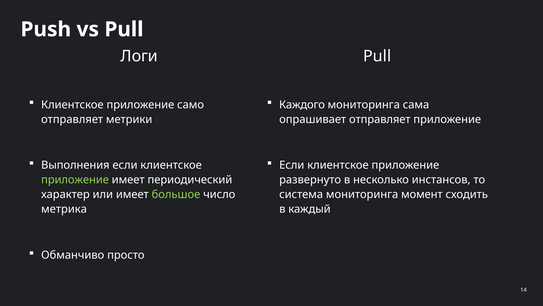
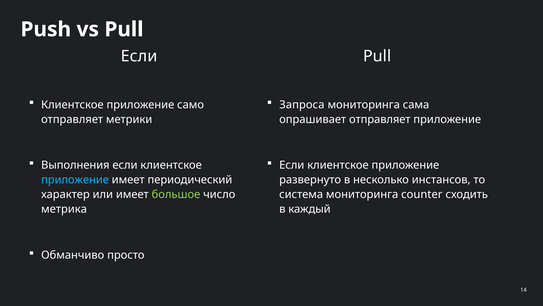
Логи: Логи -> Если (139, 56)
Каждого: Каждого -> Запроса (302, 105)
приложение colour: light green -> light blue (75, 180)
момент: момент -> counter (422, 195)
